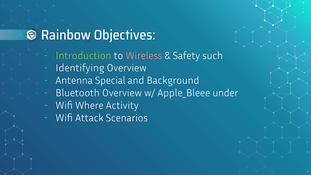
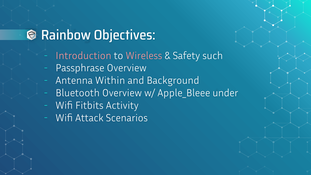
Introduction colour: light green -> pink (83, 56)
Identifying: Identifying -> Passphrase (80, 68)
Special: Special -> Within (110, 80)
Where: Where -> Fitbits (89, 105)
